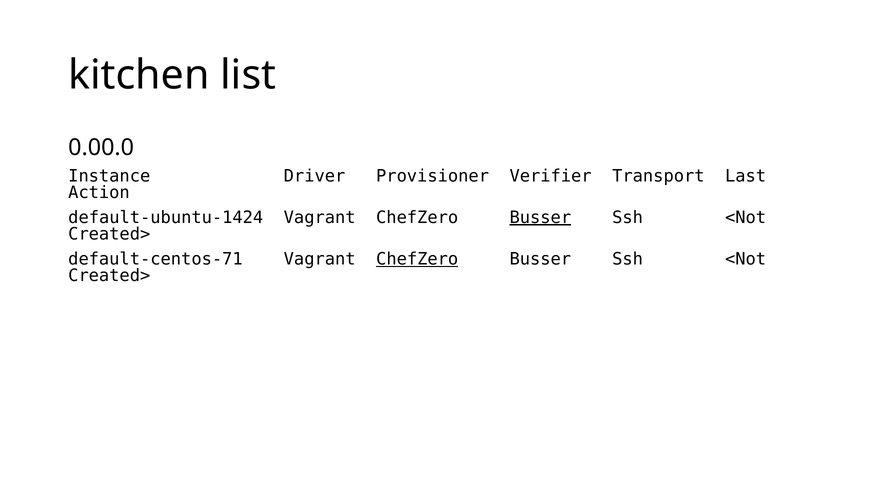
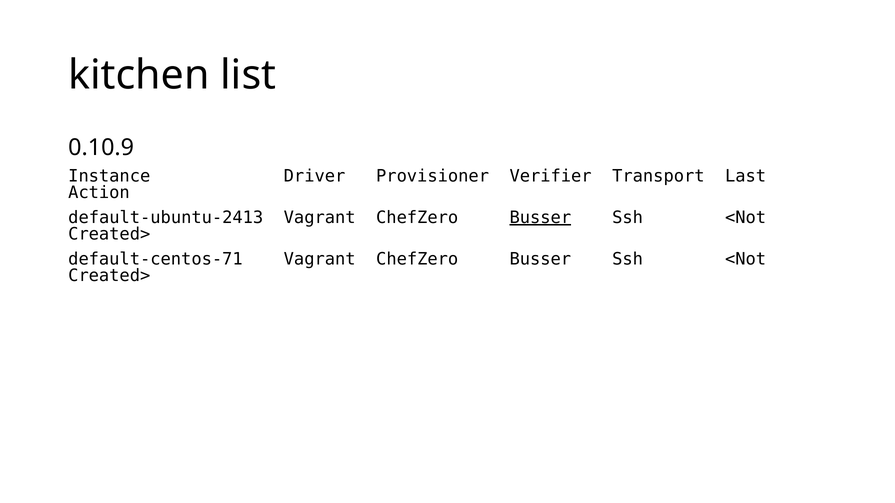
0.00.0: 0.00.0 -> 0.10.9 (101, 148)
default-ubuntu-1424: default-ubuntu-1424 -> default-ubuntu-2413 (166, 218)
ChefZero underline: present -> none (417, 259)
